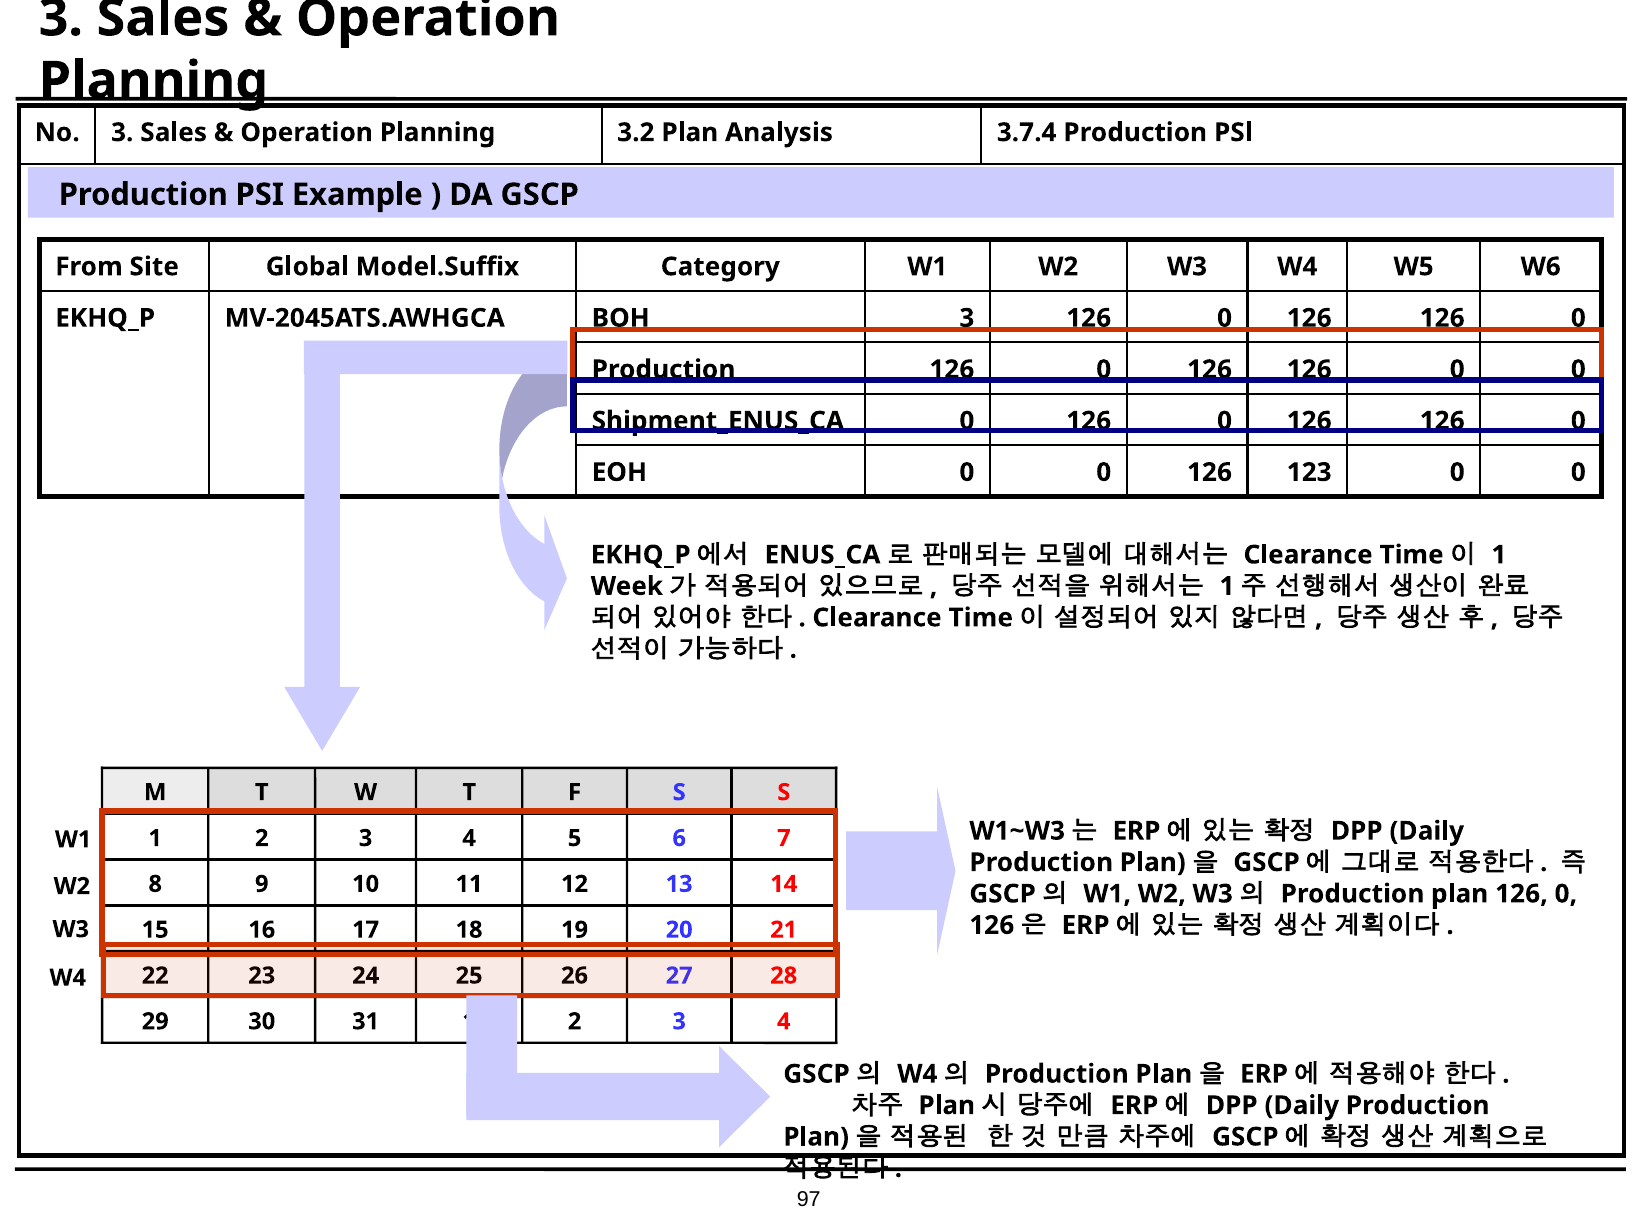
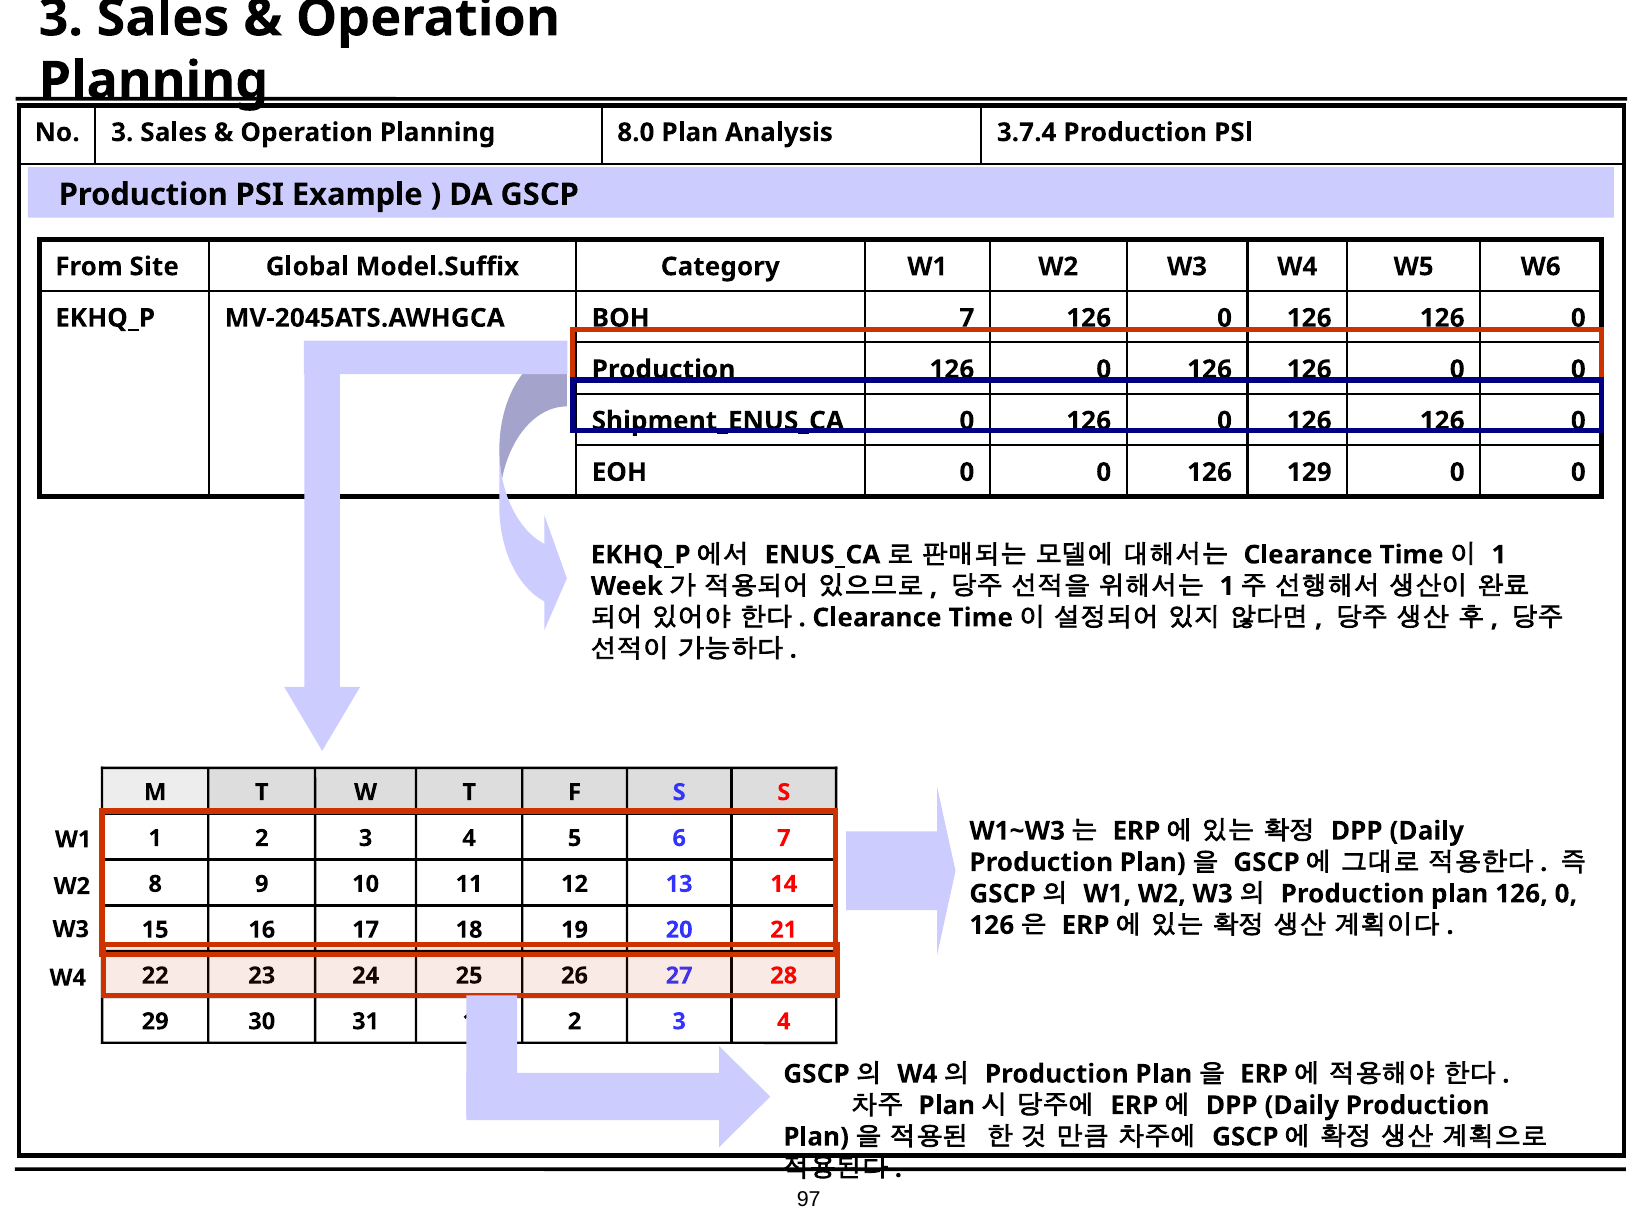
3.2: 3.2 -> 8.0 (636, 133)
BOH 3: 3 -> 7 (967, 318)
123: 123 -> 129 (1309, 472)
